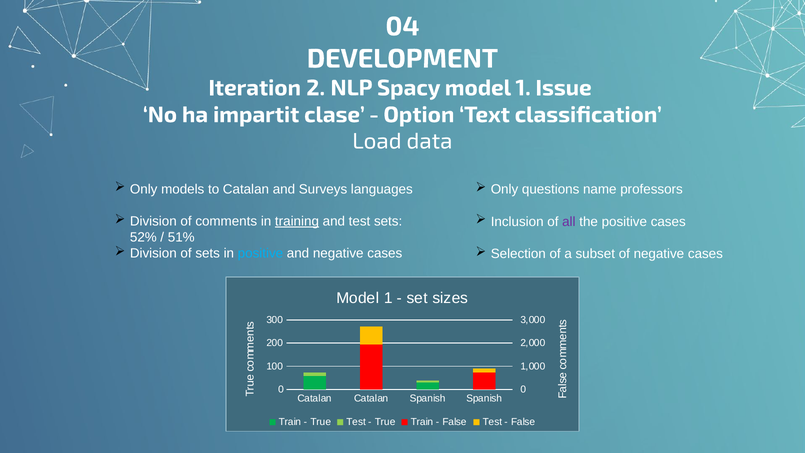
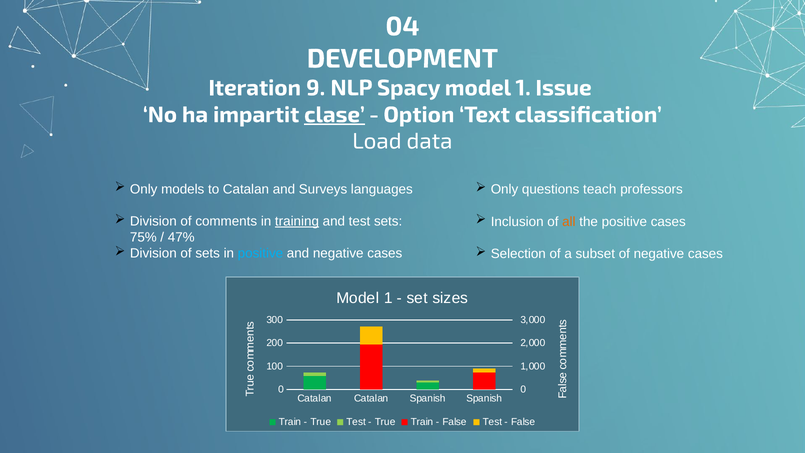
2: 2 -> 9 (316, 88)
clase underline: none -> present (334, 115)
name: name -> teach (600, 189)
all colour: purple -> orange (569, 222)
52%: 52% -> 75% (143, 237)
51%: 51% -> 47% (181, 237)
